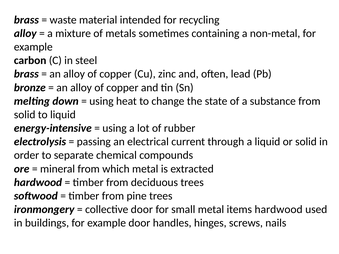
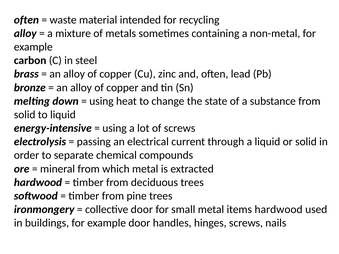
brass: brass -> often (26, 20)
of rubber: rubber -> screws (180, 128)
